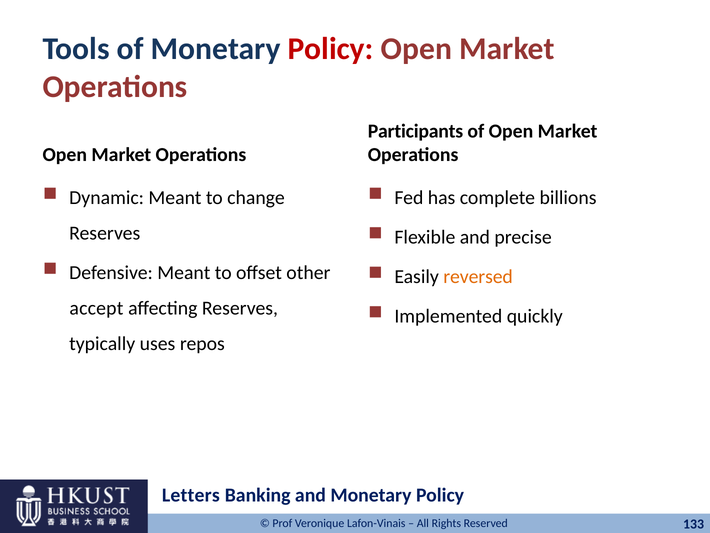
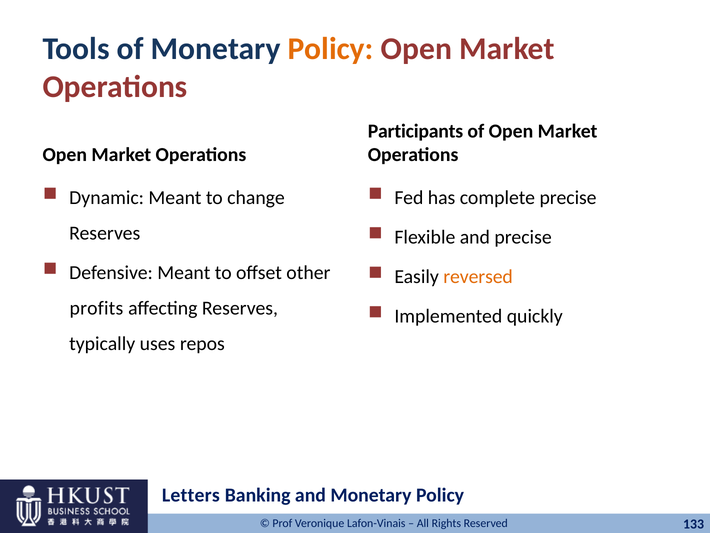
Policy colour: red -> orange (331, 49)
complete billions: billions -> precise (568, 197)
accept: accept -> profits (96, 308)
